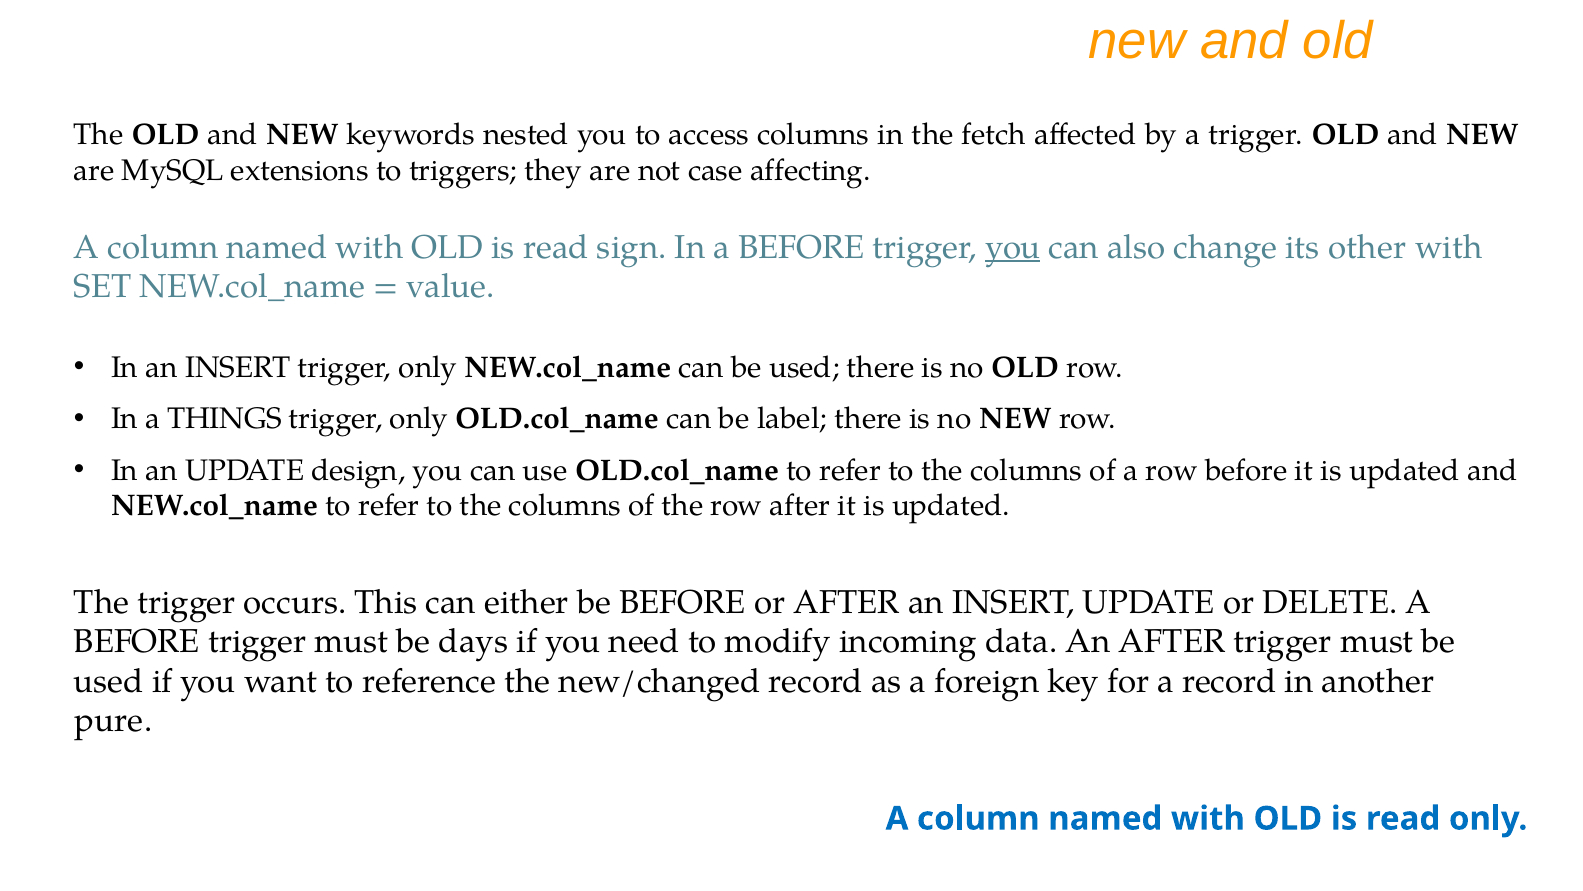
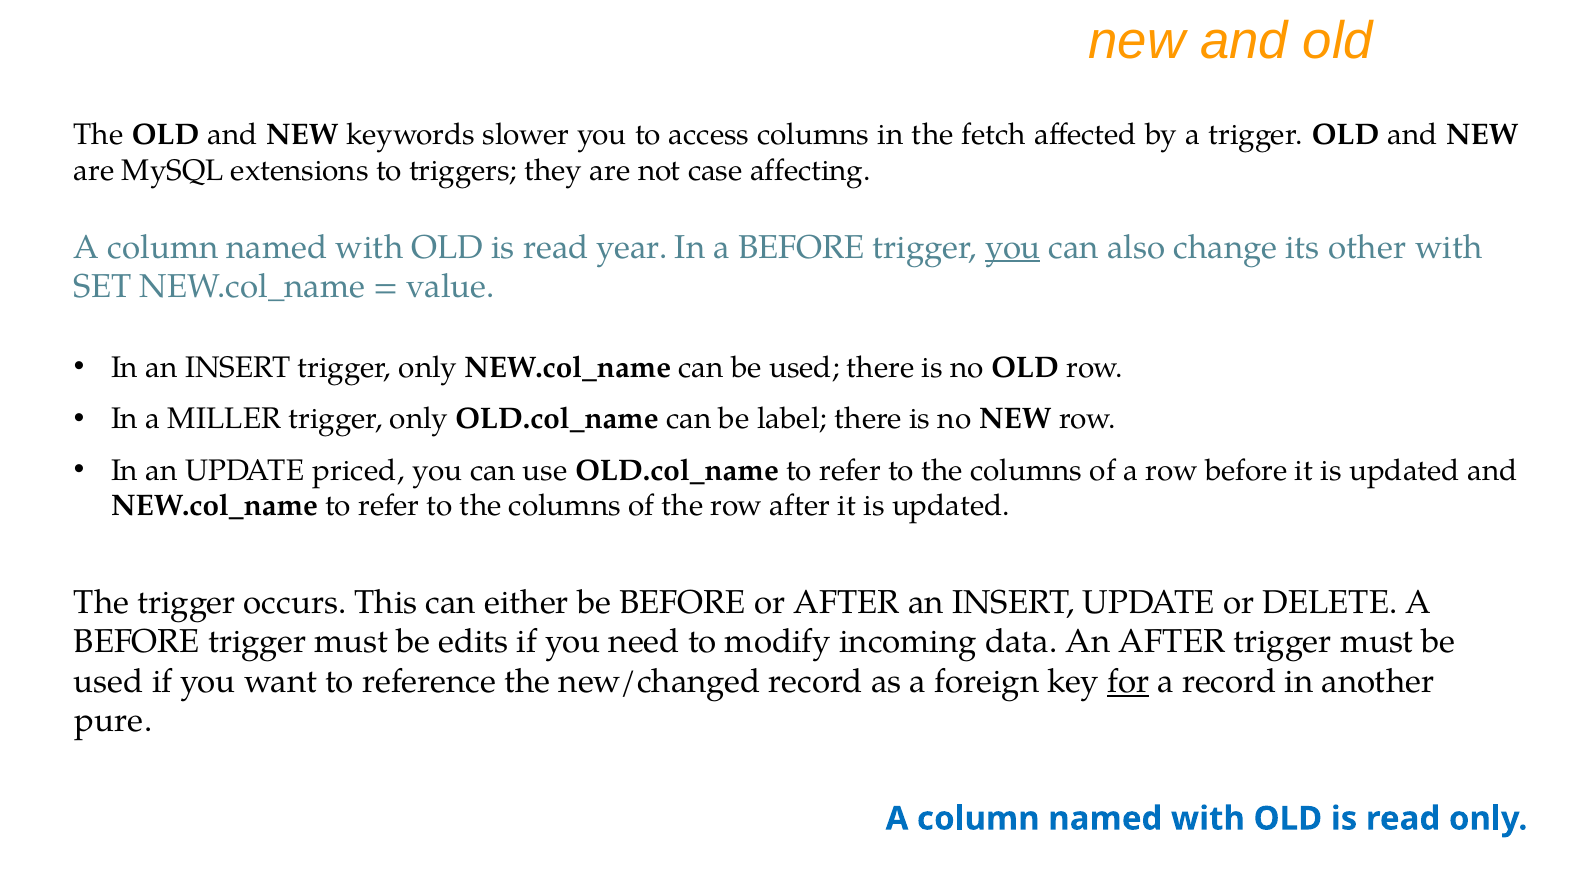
nested: nested -> slower (526, 134)
sign: sign -> year (632, 247)
THINGS: THINGS -> MILLER (225, 419)
design: design -> priced (358, 470)
days: days -> edits (474, 641)
for underline: none -> present (1128, 681)
